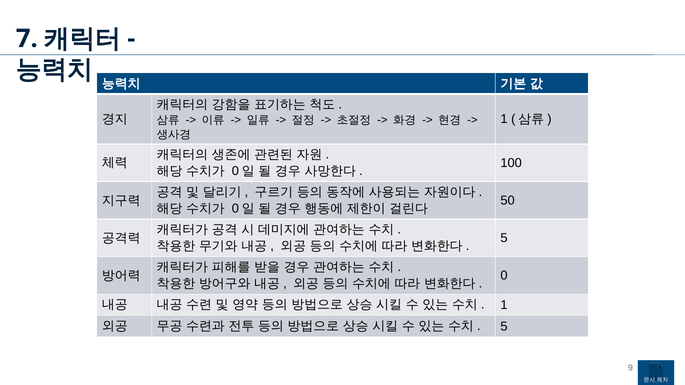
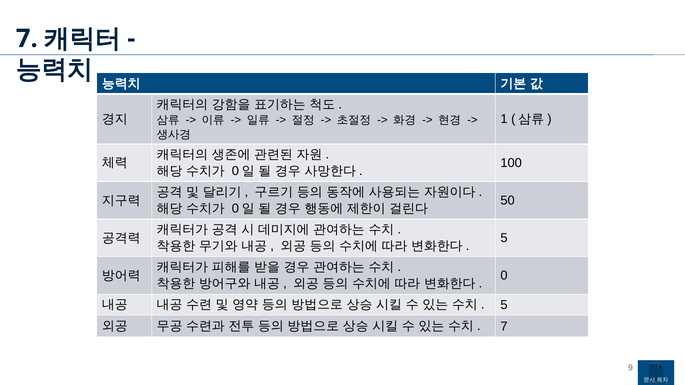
1: 1 -> 5 (504, 305)
5: 5 -> 7 (504, 327)
